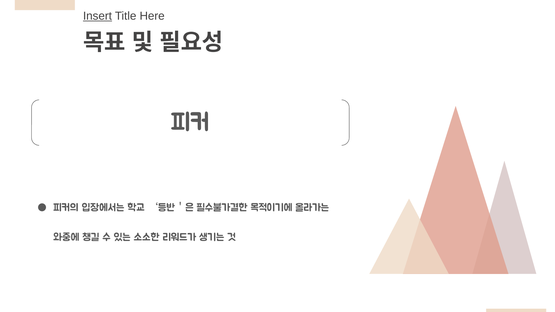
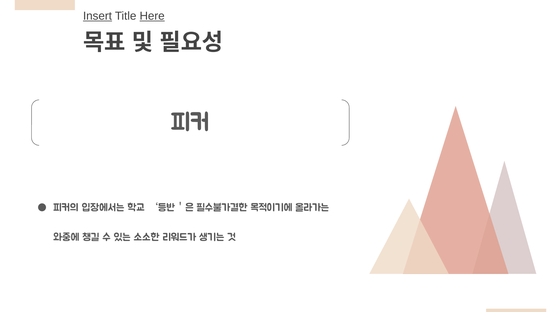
Here underline: none -> present (152, 16)
